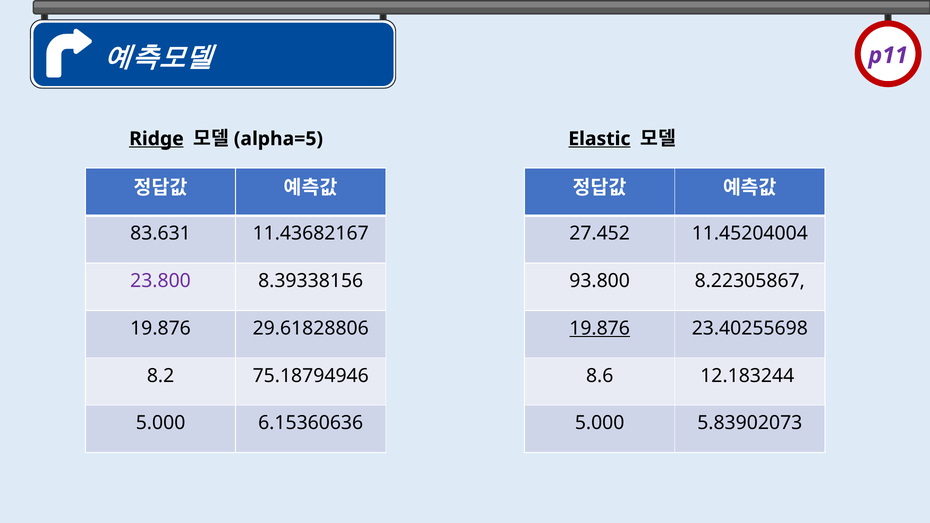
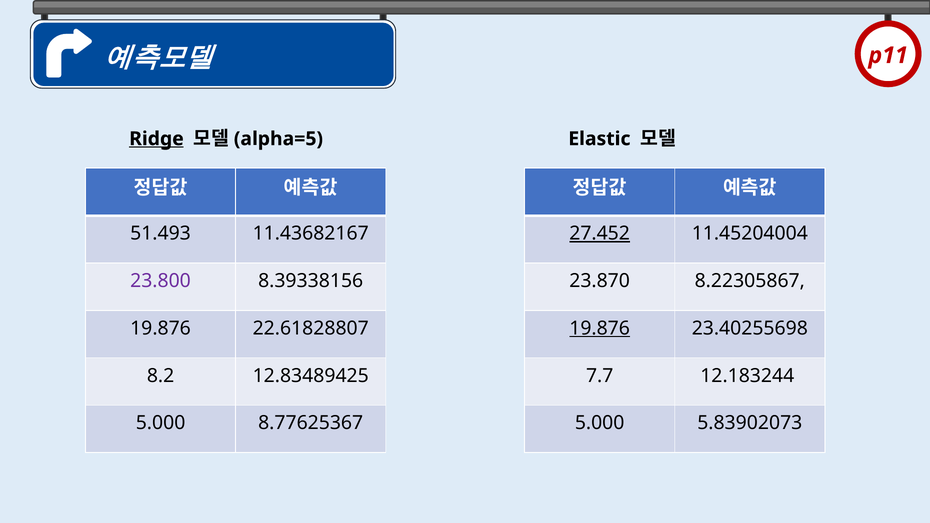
p11 colour: purple -> red (888, 55)
Elastic underline: present -> none (599, 139)
83.631: 83.631 -> 51.493 (160, 233)
27.452 underline: none -> present (600, 233)
93.800: 93.800 -> 23.870 (600, 281)
29.61828806: 29.61828806 -> 22.61828807 (311, 328)
75.18794946: 75.18794946 -> 12.83489425 (311, 376)
8.6: 8.6 -> 7.7 (600, 376)
6.15360636: 6.15360636 -> 8.77625367 (311, 423)
